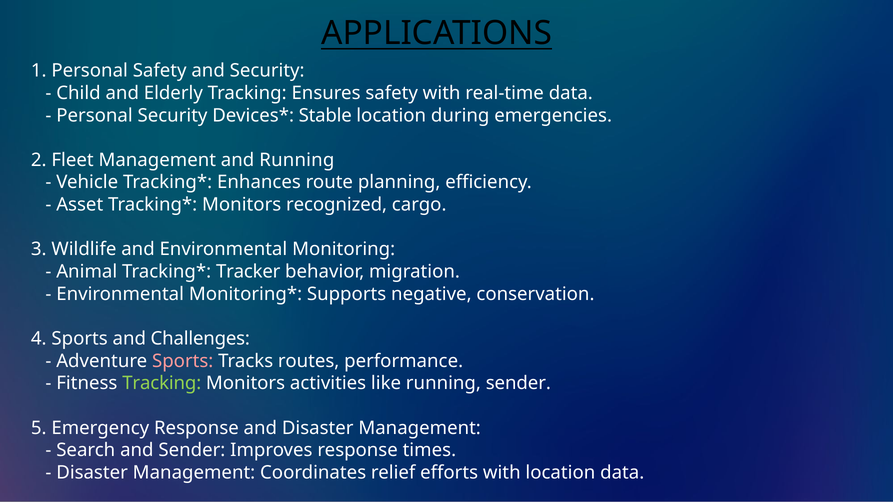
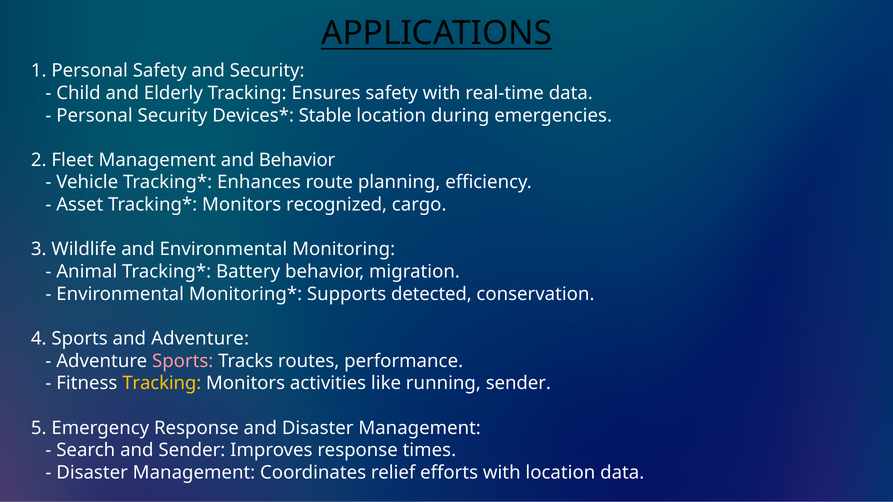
and Running: Running -> Behavior (297, 160)
Tracker: Tracker -> Battery (248, 272)
negative: negative -> detected (431, 294)
and Challenges: Challenges -> Adventure (200, 339)
Tracking colour: light green -> yellow (162, 383)
